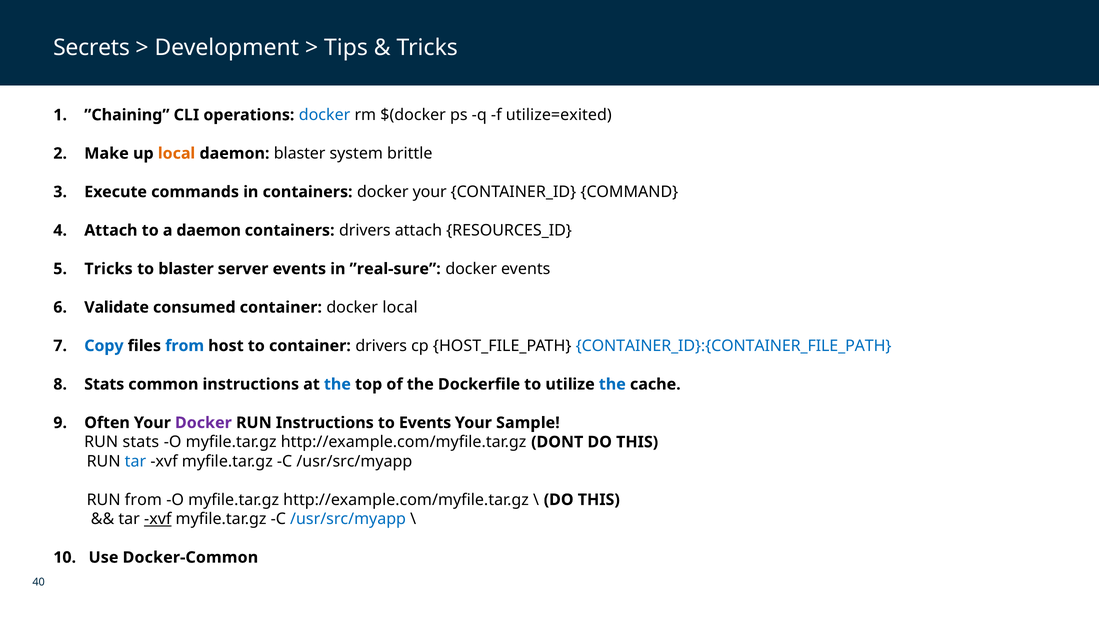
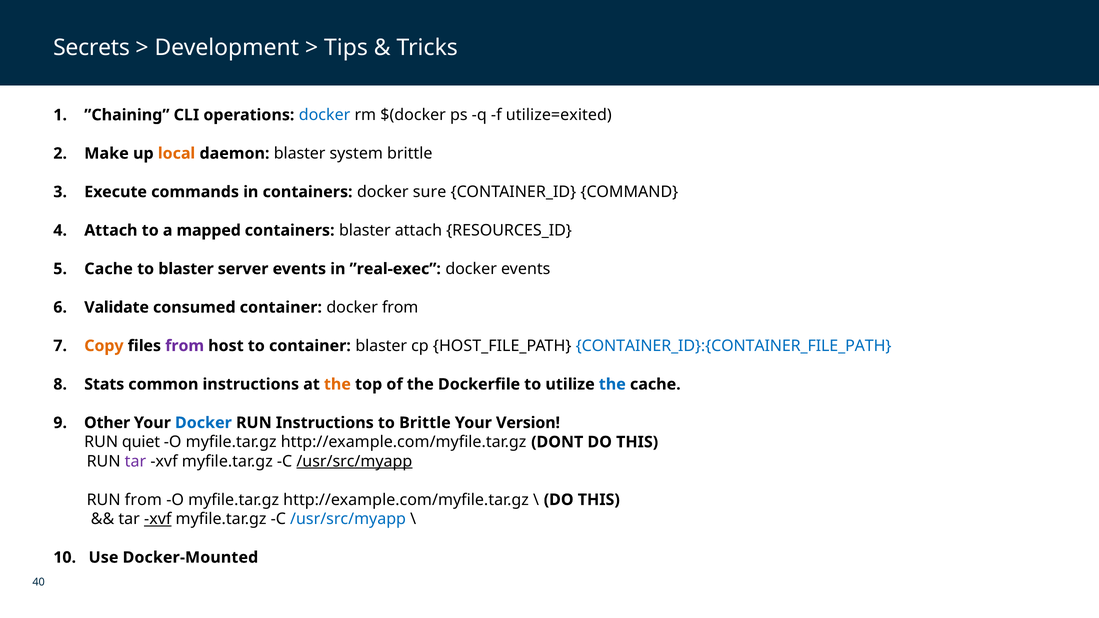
docker your: your -> sure (430, 192)
a daemon: daemon -> mapped (209, 230)
containers drivers: drivers -> blaster (365, 230)
Tricks: Tricks -> Cache (109, 269)
”real-sure: ”real-sure -> ”real-exec (395, 269)
docker local: local -> from (400, 307)
Copy colour: blue -> orange (104, 346)
from colour: blue -> purple (185, 346)
container drivers: drivers -> blaster (381, 346)
the colour: blue -> orange (337, 384)
Often: Often -> Other (107, 423)
Docker colour: purple -> blue (203, 423)
to Events: Events -> Brittle (425, 423)
Sample: Sample -> Version (528, 423)
RUN stats: stats -> quiet (141, 442)
tar colour: blue -> purple (135, 461)
/usr/src/myapp underline: none -> present (354, 461)
Docker-Common: Docker-Common -> Docker-Mounted (190, 558)
